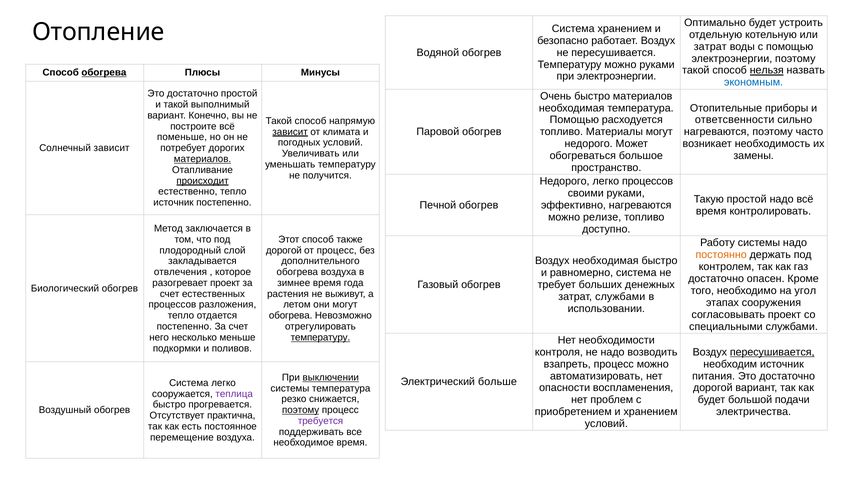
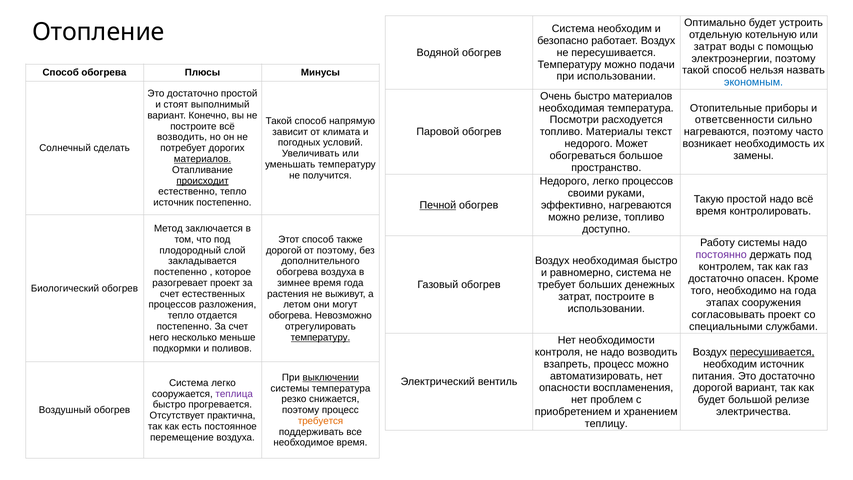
Система хранением: хранением -> необходим (625, 29)
можно руками: руками -> подачи (657, 64)
нельзя underline: present -> none (767, 70)
обогрева underline: present -> none (104, 73)
при электроэнергии: электроэнергии -> использовании (616, 76)
и такой: такой -> стоят (176, 105)
Помощью: Помощью -> Посмотри (574, 120)
Материалы могут: могут -> текст (659, 132)
зависит underline: present -> none (290, 132)
поменьше: поменьше -> возводить (182, 137)
Солнечный зависит: зависит -> сделать (112, 148)
Печной underline: none -> present (438, 205)
от процесс: процесс -> поэтому (337, 250)
постоянно colour: orange -> purple (721, 255)
отвлечения: отвлечения -> постепенно (180, 272)
на угол: угол -> года (805, 291)
затрат службами: службами -> построите (620, 297)
больше: больше -> вентиль (498, 382)
большой подачи: подачи -> релизе (792, 400)
поэтому underline: present -> none (301, 410)
требуется colour: purple -> orange (320, 421)
условий: условий -> теплицу (606, 424)
